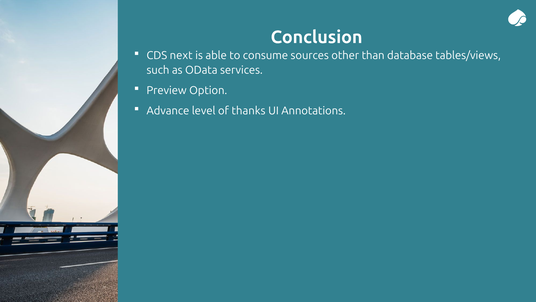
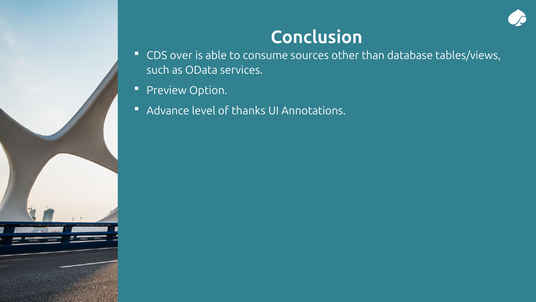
next: next -> over (181, 55)
